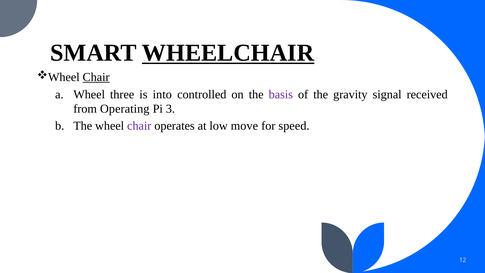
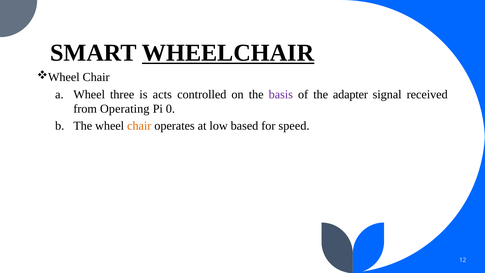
Chair underline: present -> none (96, 77)
into: into -> acts (162, 94)
gravity: gravity -> adapter (350, 94)
3: 3 -> 0 (170, 109)
chair colour: purple -> orange (139, 126)
move: move -> based (244, 126)
